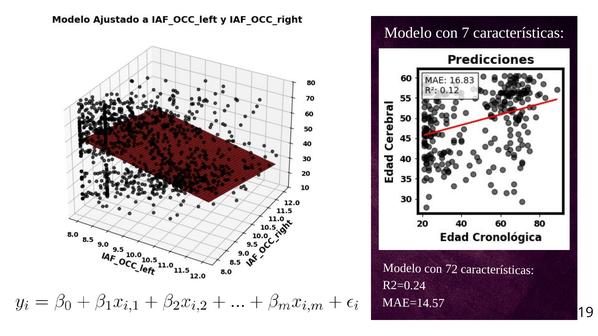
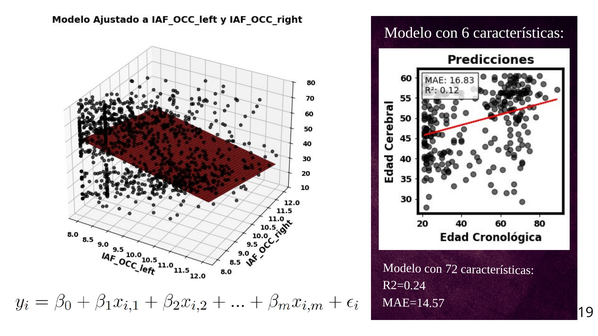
7: 7 -> 6 (465, 33)
